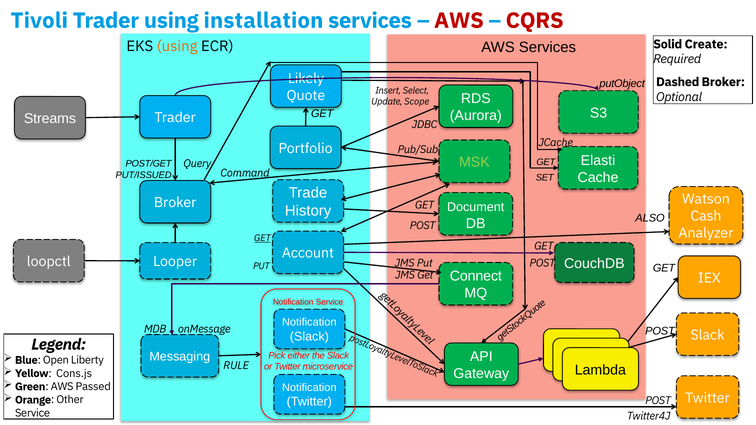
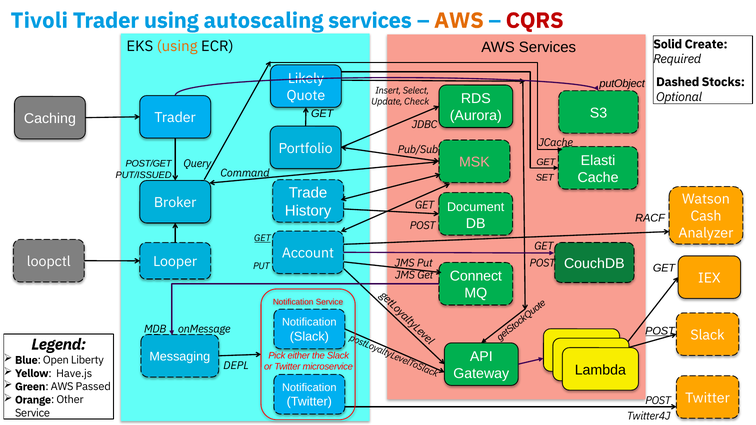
installation: installation -> autoscaling (263, 21)
AWS colour: red -> orange (459, 21)
Dashed Broker: Broker -> Stocks (723, 82)
Scope: Scope -> Check (417, 102)
Streams: Streams -> Caching (50, 119)
MSK colour: light green -> pink (474, 162)
ALSO: ALSO -> RACF (650, 218)
POST underline: none -> present (660, 331)
RULE: RULE -> DEPL (236, 366)
Cons.js: Cons.js -> Have.js (74, 374)
